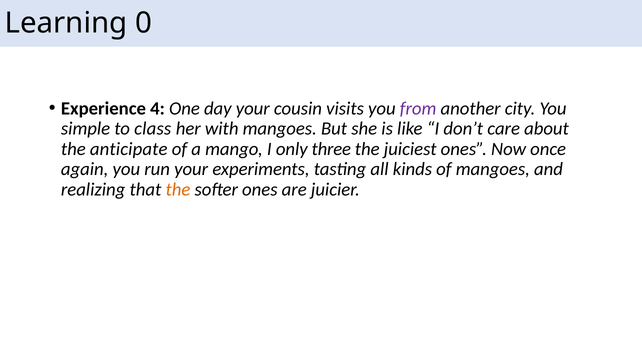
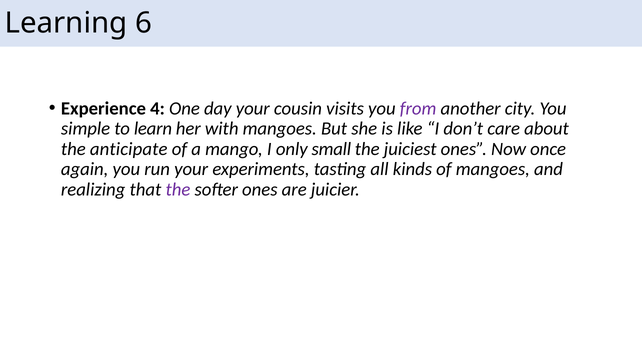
0: 0 -> 6 (144, 23)
class: class -> learn (153, 129)
three: three -> small (331, 149)
the colour: orange -> purple (178, 189)
